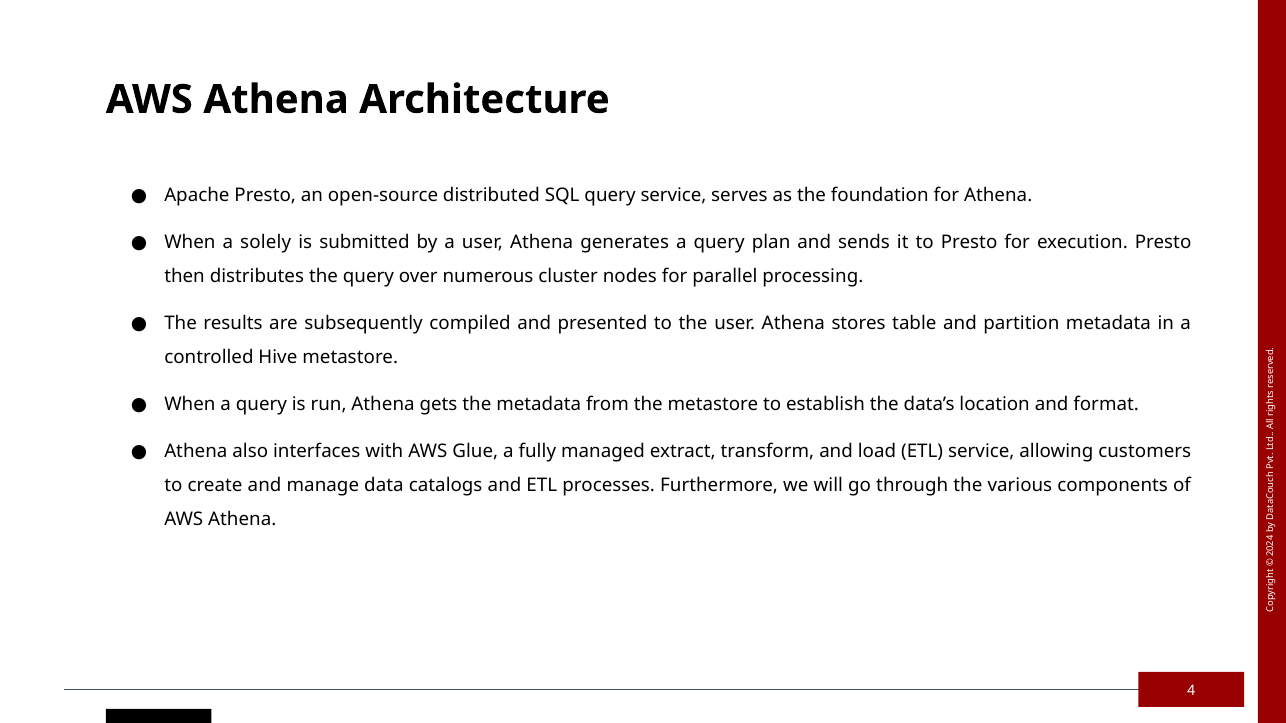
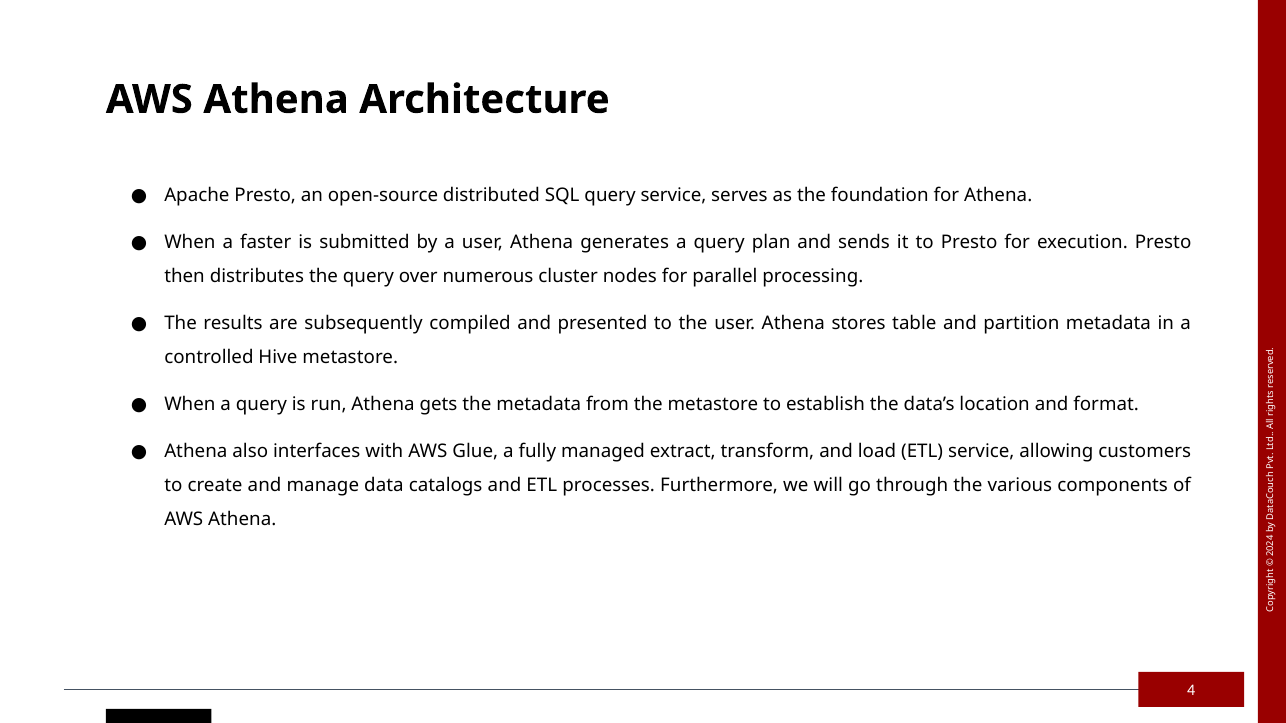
solely: solely -> faster (266, 243)
